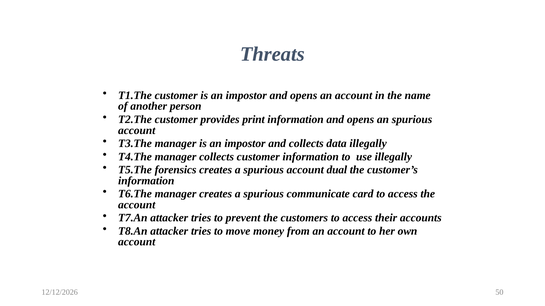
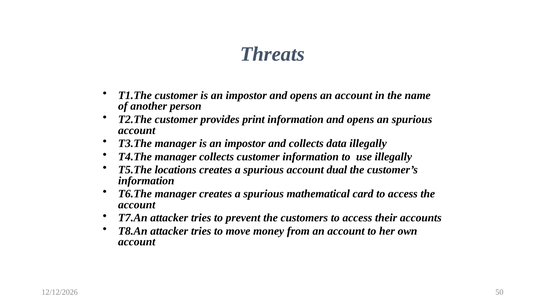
forensics: forensics -> locations (176, 170)
communicate: communicate -> mathematical (318, 194)
